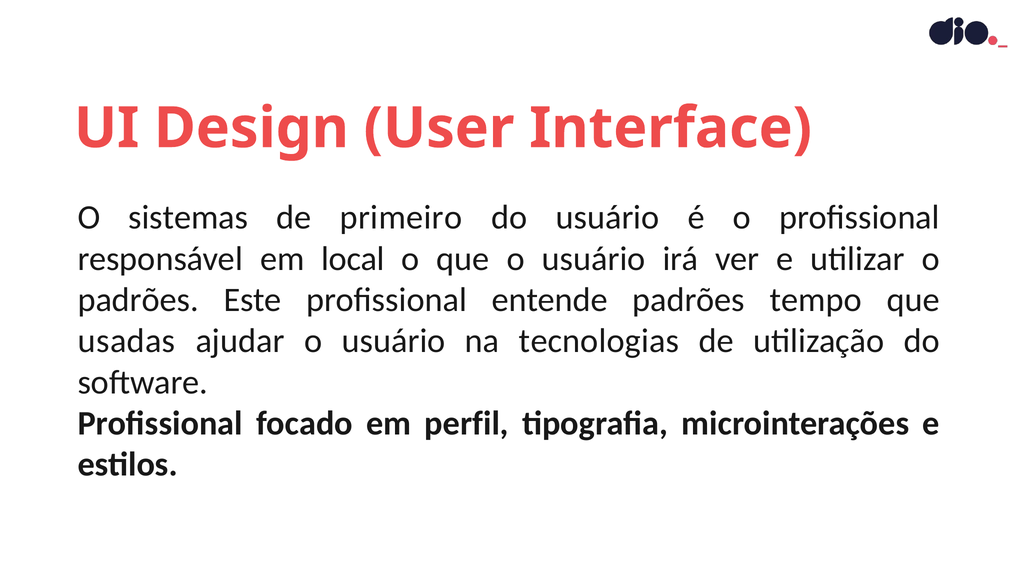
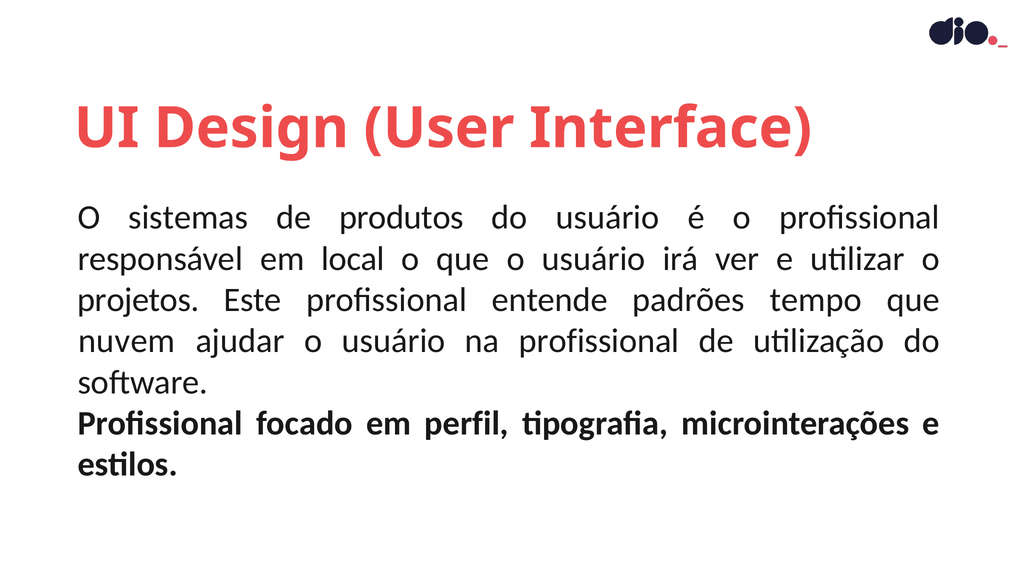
primeiro: primeiro -> produtos (401, 217)
padrões: padrões -> projetos (138, 300)
usadas: usadas -> nuvem (127, 341)
na tecnologias: tecnologias -> profissional (599, 341)
